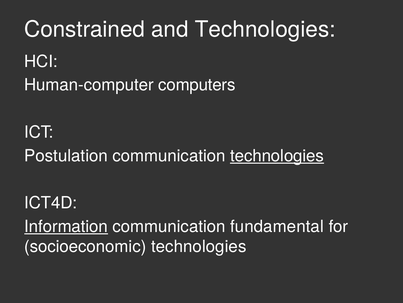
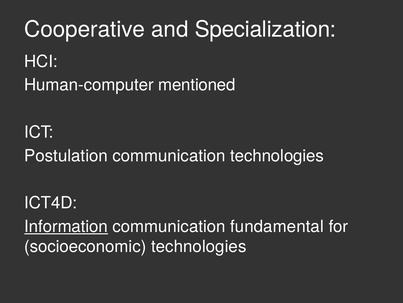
Constrained: Constrained -> Cooperative (85, 29)
and Technologies: Technologies -> Specialization (265, 29)
computers: computers -> mentioned (197, 85)
technologies underline: present -> none (277, 155)
